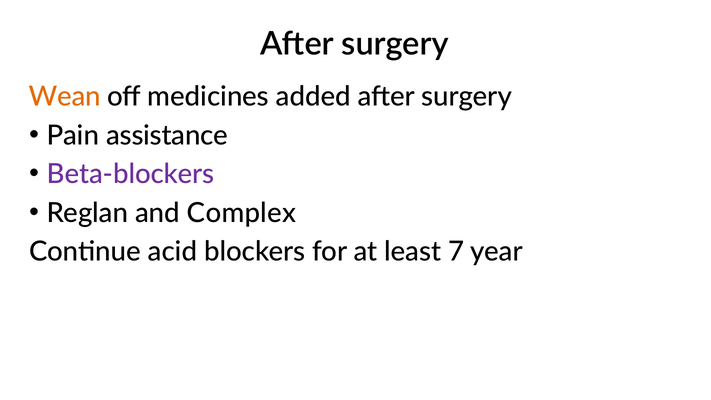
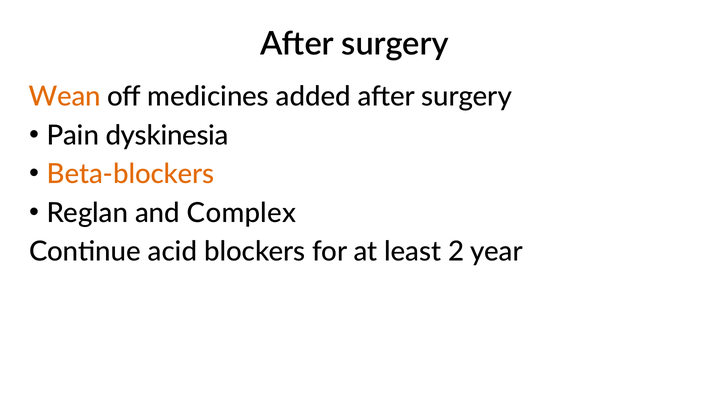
assistance: assistance -> dyskinesia (167, 136)
Beta-blockers colour: purple -> orange (131, 174)
7: 7 -> 2 (456, 252)
